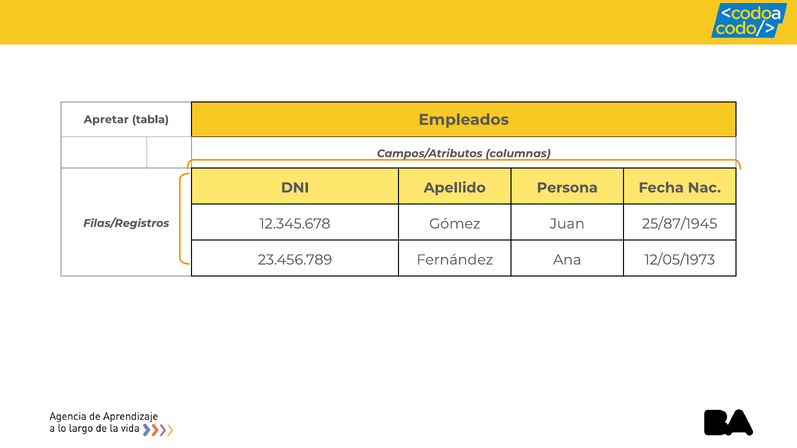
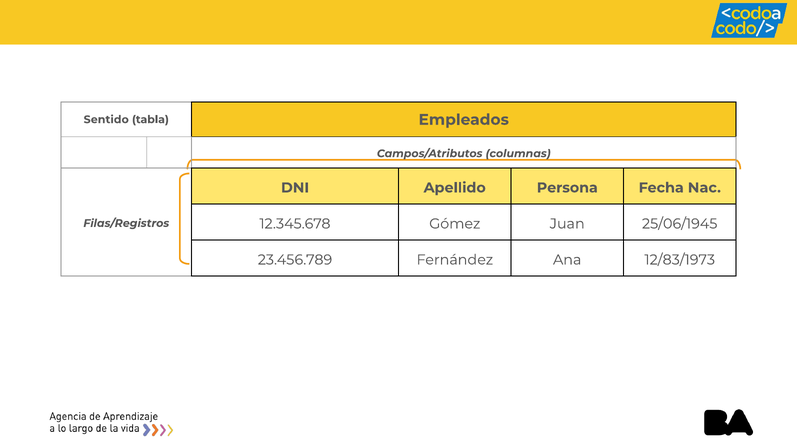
Apretar: Apretar -> Sentido (106, 120)
25/87/1945: 25/87/1945 -> 25/06/1945 (680, 224)
12/05/1973: 12/05/1973 -> 12/83/1973 (680, 260)
